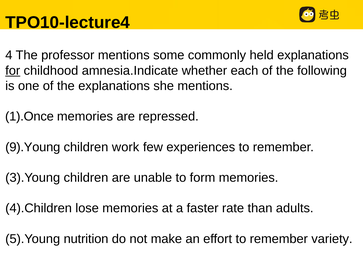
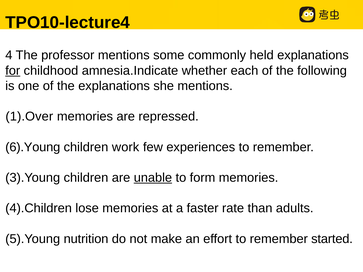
1).Once: 1).Once -> 1).Over (29, 117)
9).Young: 9).Young -> 6).Young (33, 147)
unable underline: none -> present (153, 178)
variety: variety -> started (332, 239)
